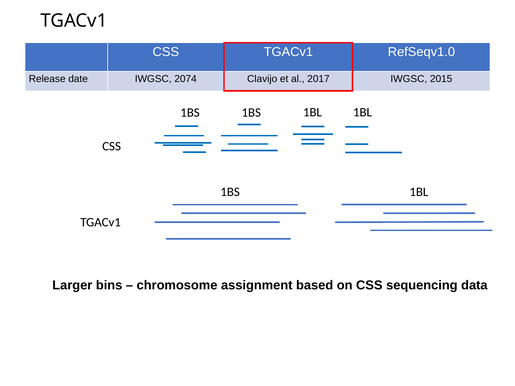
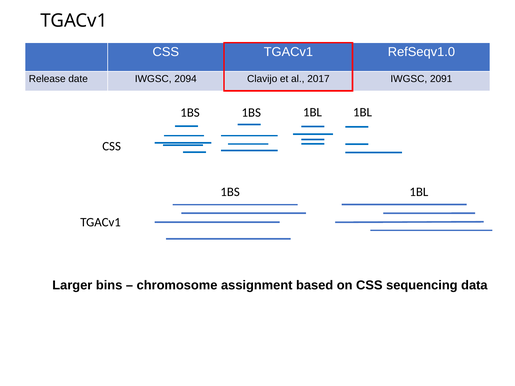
2074: 2074 -> 2094 (186, 79)
2015: 2015 -> 2091 (441, 79)
